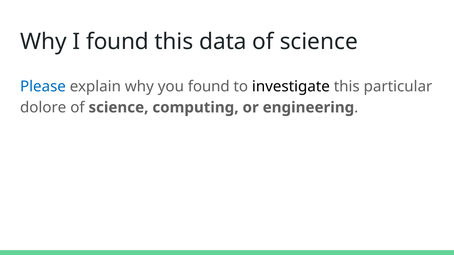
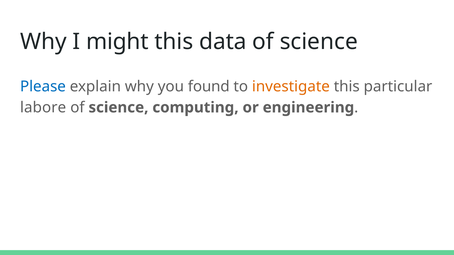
I found: found -> might (117, 42)
investigate colour: black -> orange (291, 87)
dolore: dolore -> labore (43, 108)
